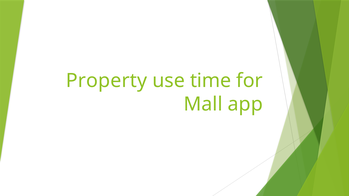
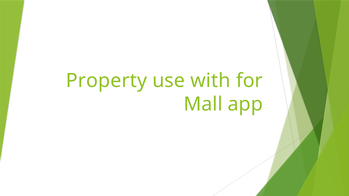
time: time -> with (210, 81)
